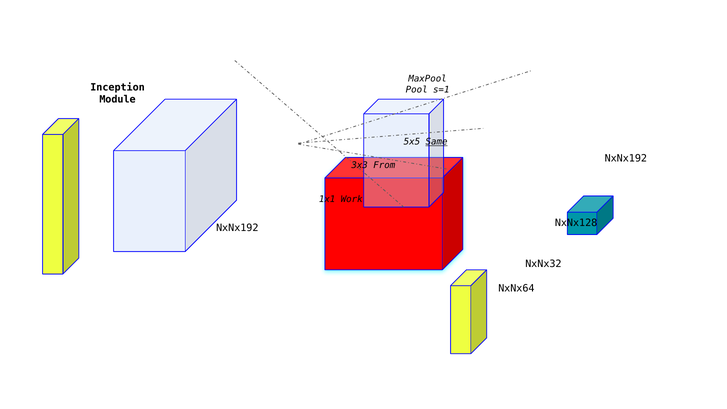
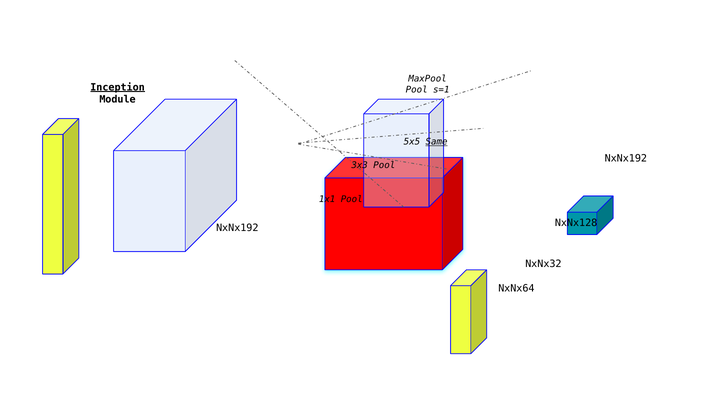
Inception underline: none -> present (118, 87)
3x3 From: From -> Pool (384, 165)
1x1 Work: Work -> Pool (352, 199)
